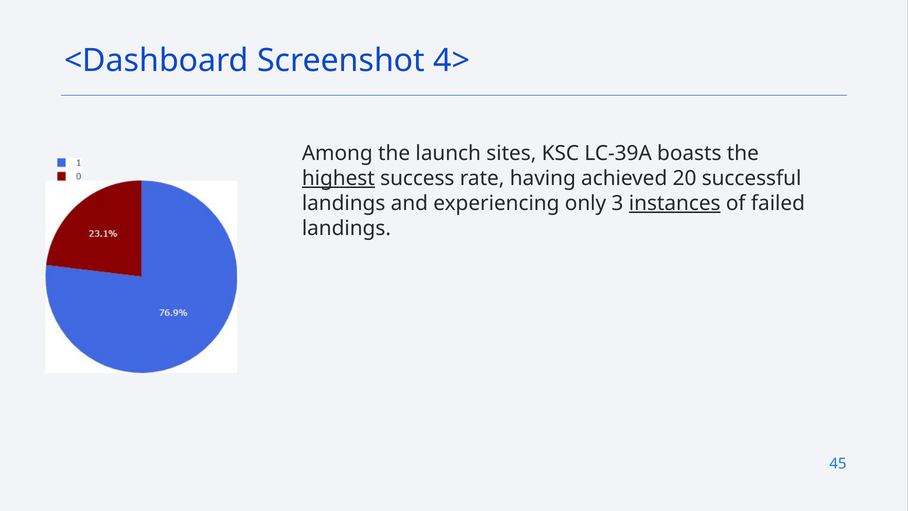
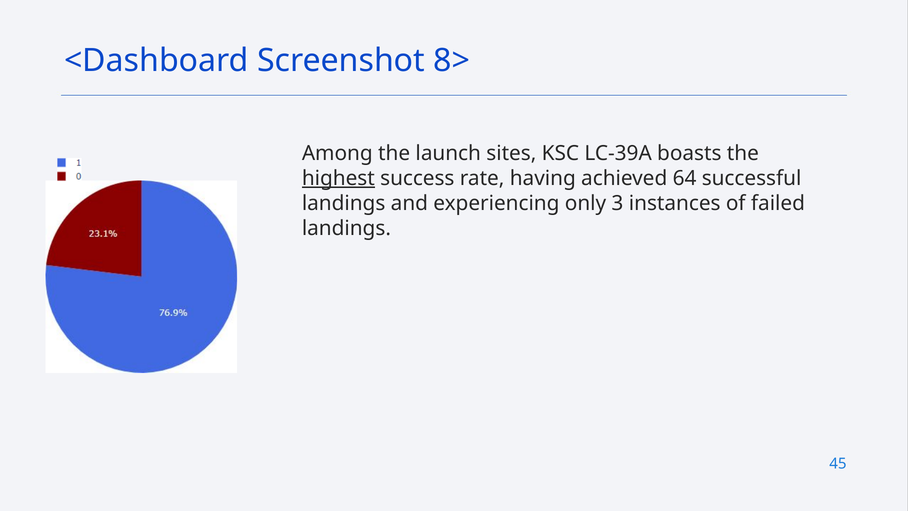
4>: 4> -> 8> (452, 61)
20: 20 -> 64 (685, 178)
instances underline: present -> none (675, 203)
